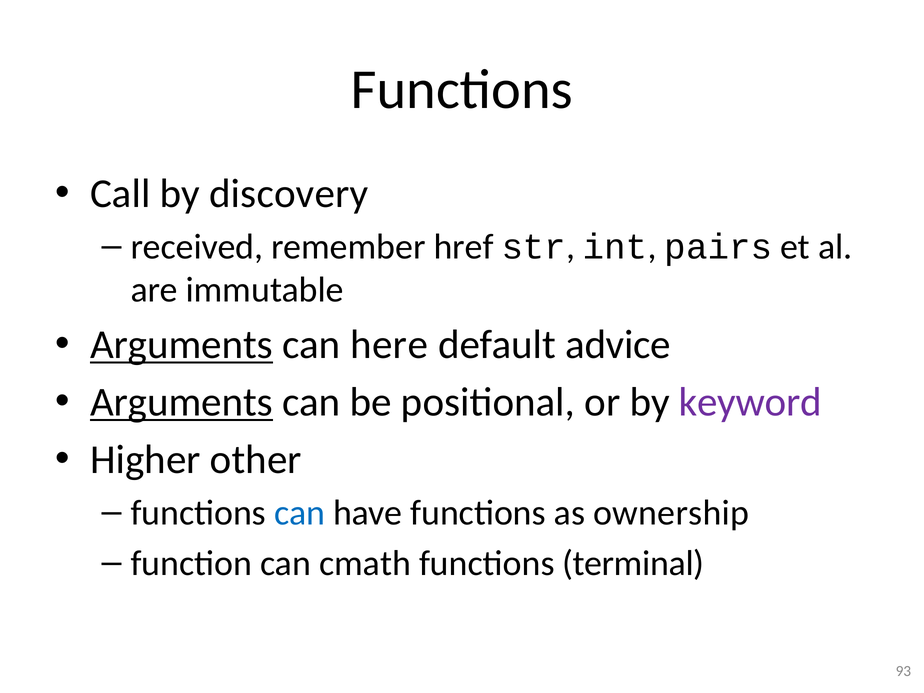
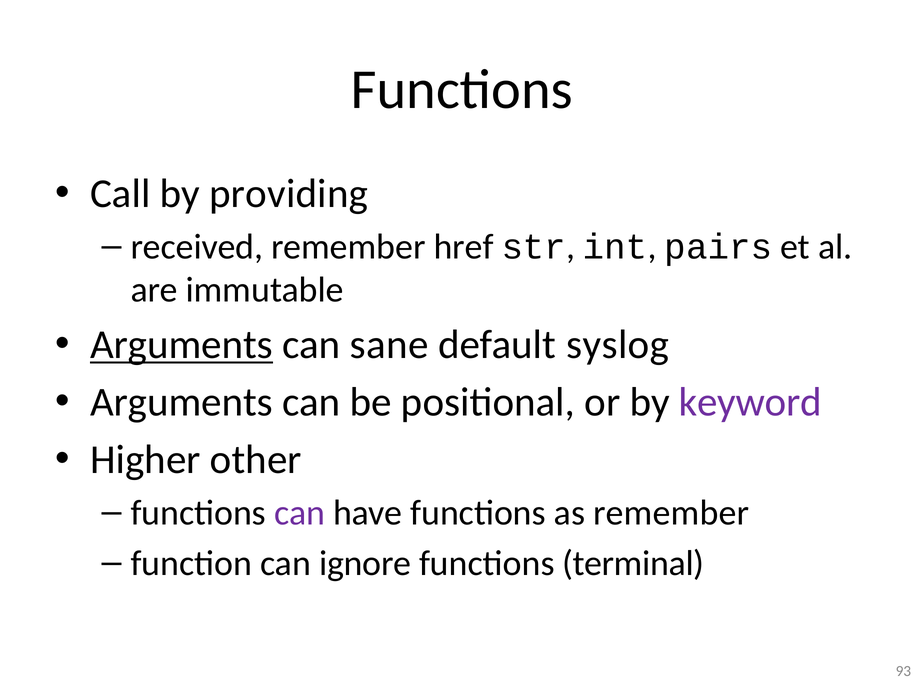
discovery: discovery -> providing (289, 194)
here: here -> sane (389, 345)
advice: advice -> syslog (618, 345)
Arguments underline: present -> none (182, 402)
can colour: blue -> purple (300, 513)
as ownership: ownership -> remember (671, 513)
cmath: cmath -> ignore (365, 563)
